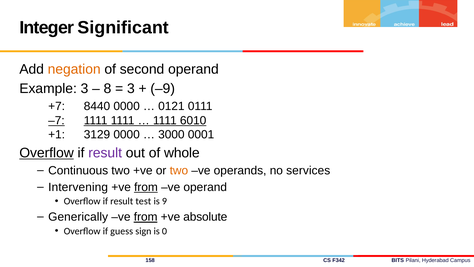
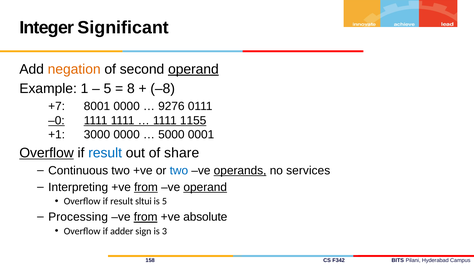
operand underline: none -> present (193, 69)
Example 3: 3 -> 1 (84, 88)
8: 8 -> 5 (107, 88)
3: 3 -> 8 (131, 88)
–9: –9 -> –8 (163, 88)
8440: 8440 -> 8001 (97, 106)
0121: 0121 -> 9276 (171, 106)
–7: –7 -> –0 (56, 120)
6010: 6010 -> 1155 (193, 120)
3129: 3129 -> 3000 (97, 135)
3000: 3000 -> 5000 (171, 135)
result colour: purple -> blue (105, 153)
whole: whole -> share (182, 153)
two colour: orange -> blue (179, 170)
operands underline: none -> present (240, 170)
Intervening: Intervening -> Interpreting (78, 187)
operand underline: none -> present (205, 187)
test: test -> sltui (143, 201)
is 9: 9 -> 5 (164, 201)
Generically: Generically -> Processing (78, 217)
guess: guess -> adder (122, 231)
0: 0 -> 3 (164, 231)
